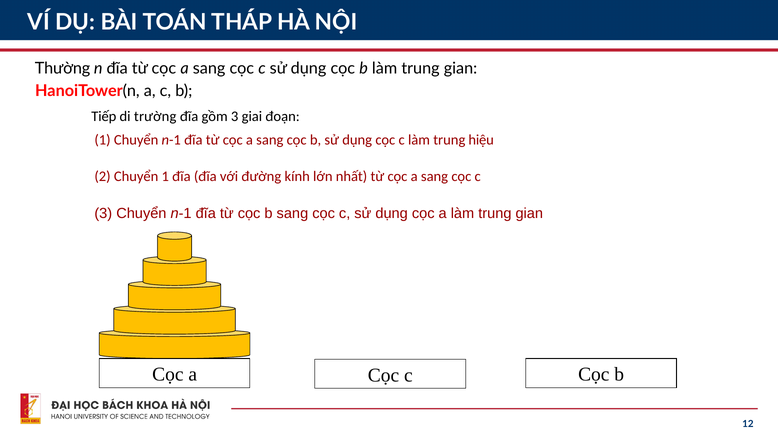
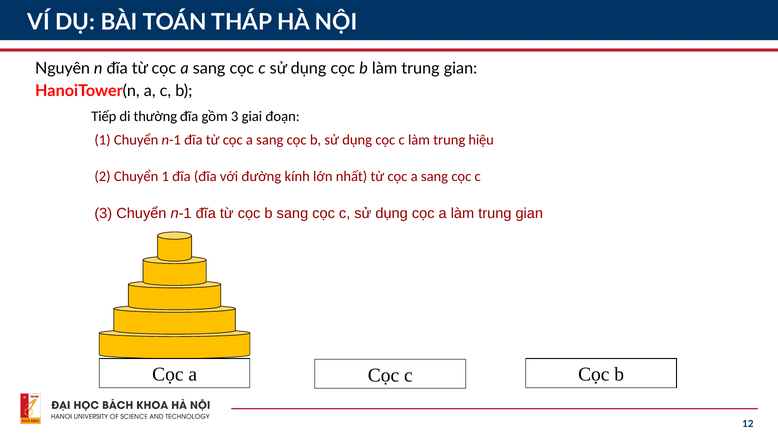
Thường: Thường -> Nguyên (63, 68)
trường: trường -> thường (155, 116)
